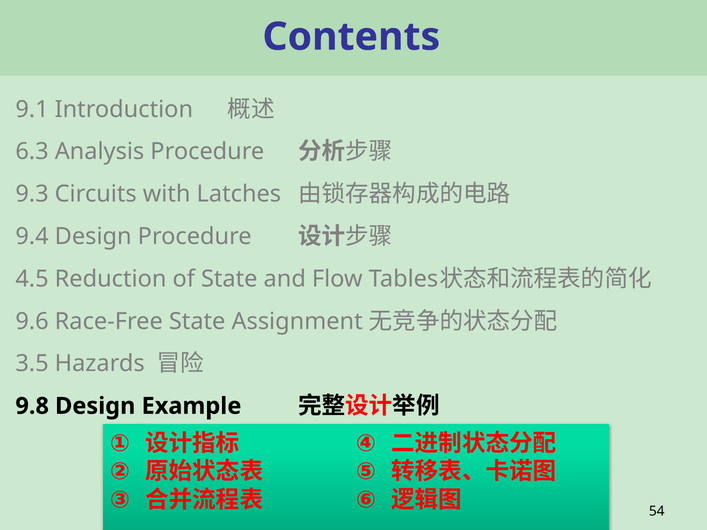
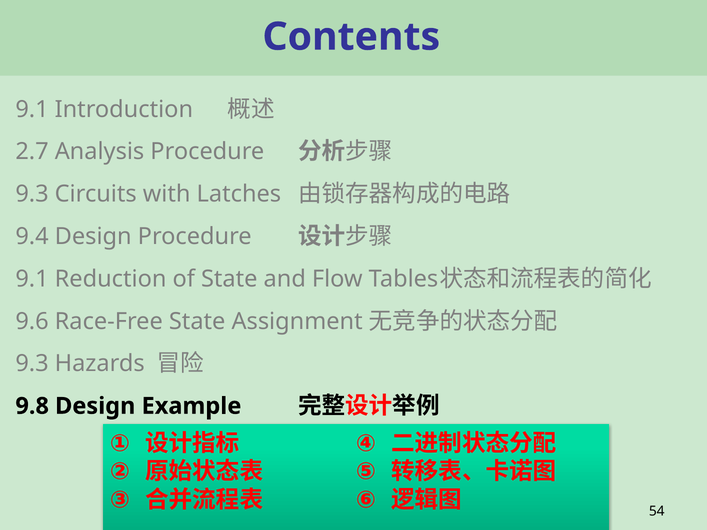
6.3: 6.3 -> 2.7 (32, 152)
4.5: 4.5 -> 9.1 (32, 279)
3.5: 3.5 -> 9.3 (32, 364)
